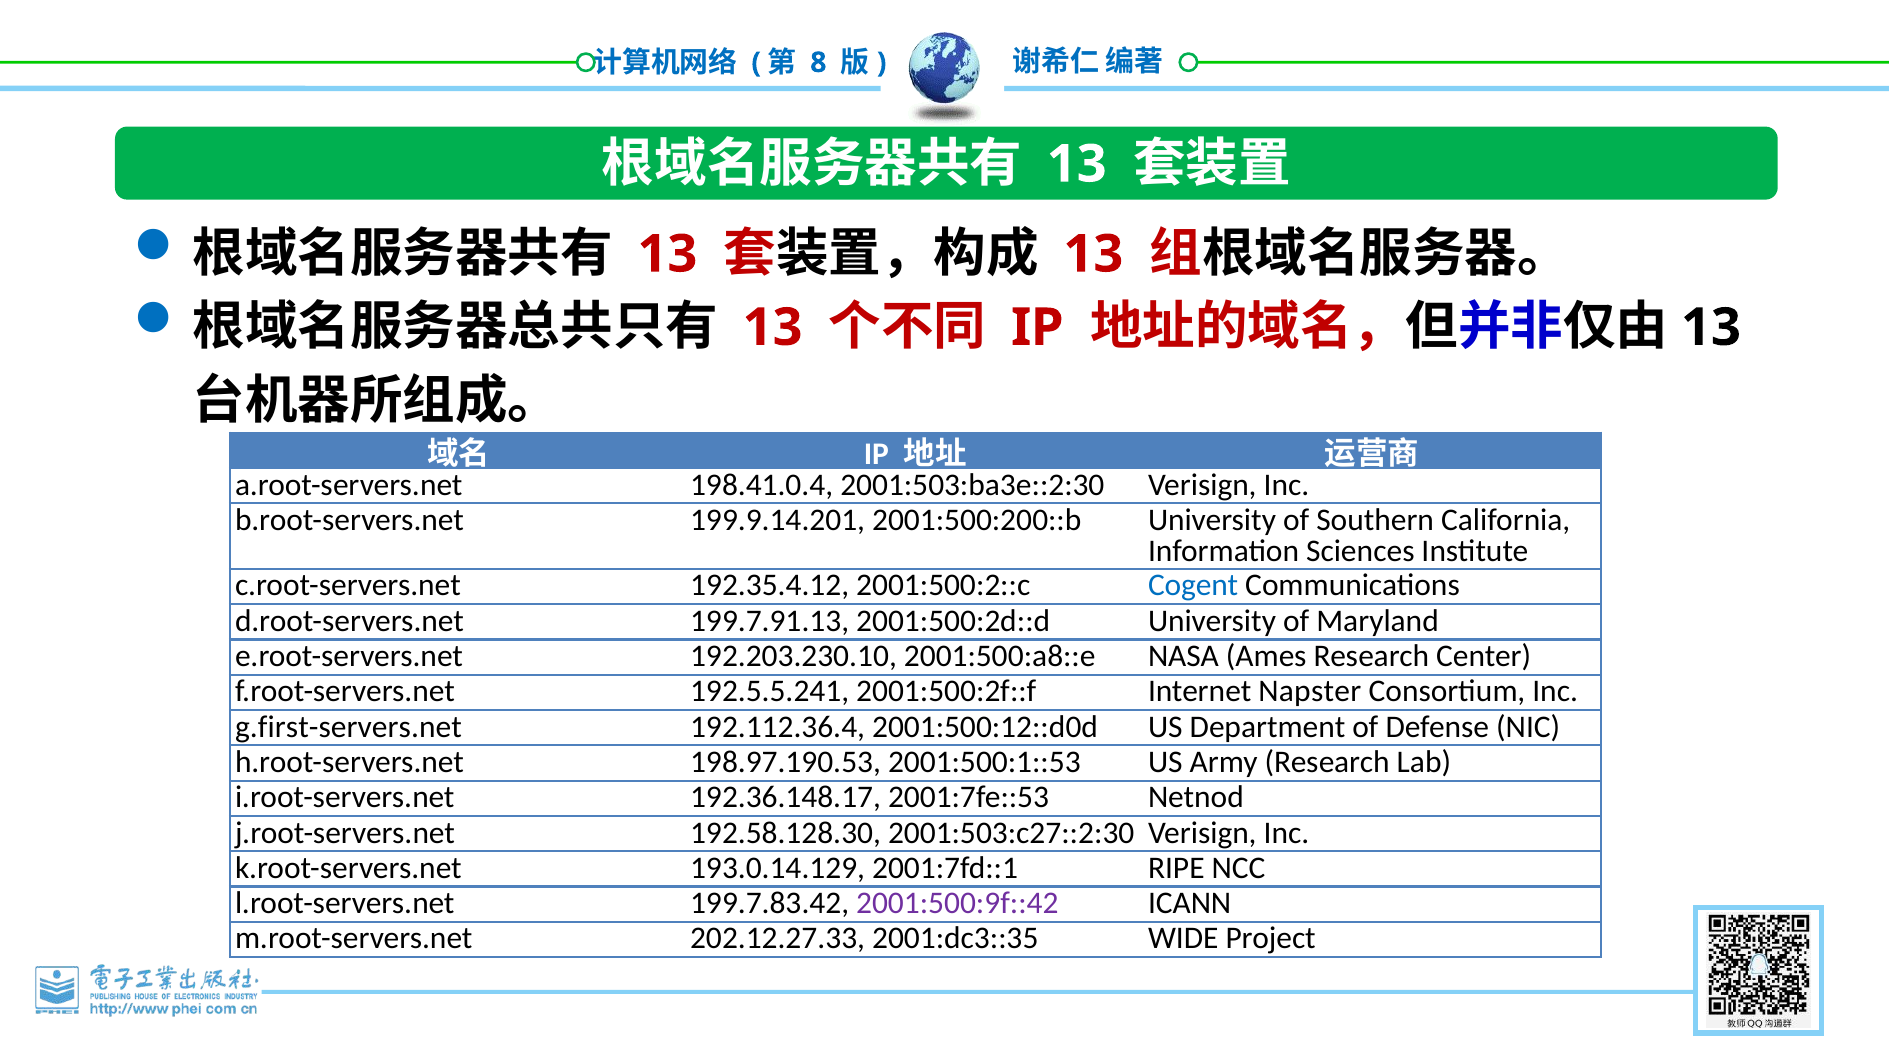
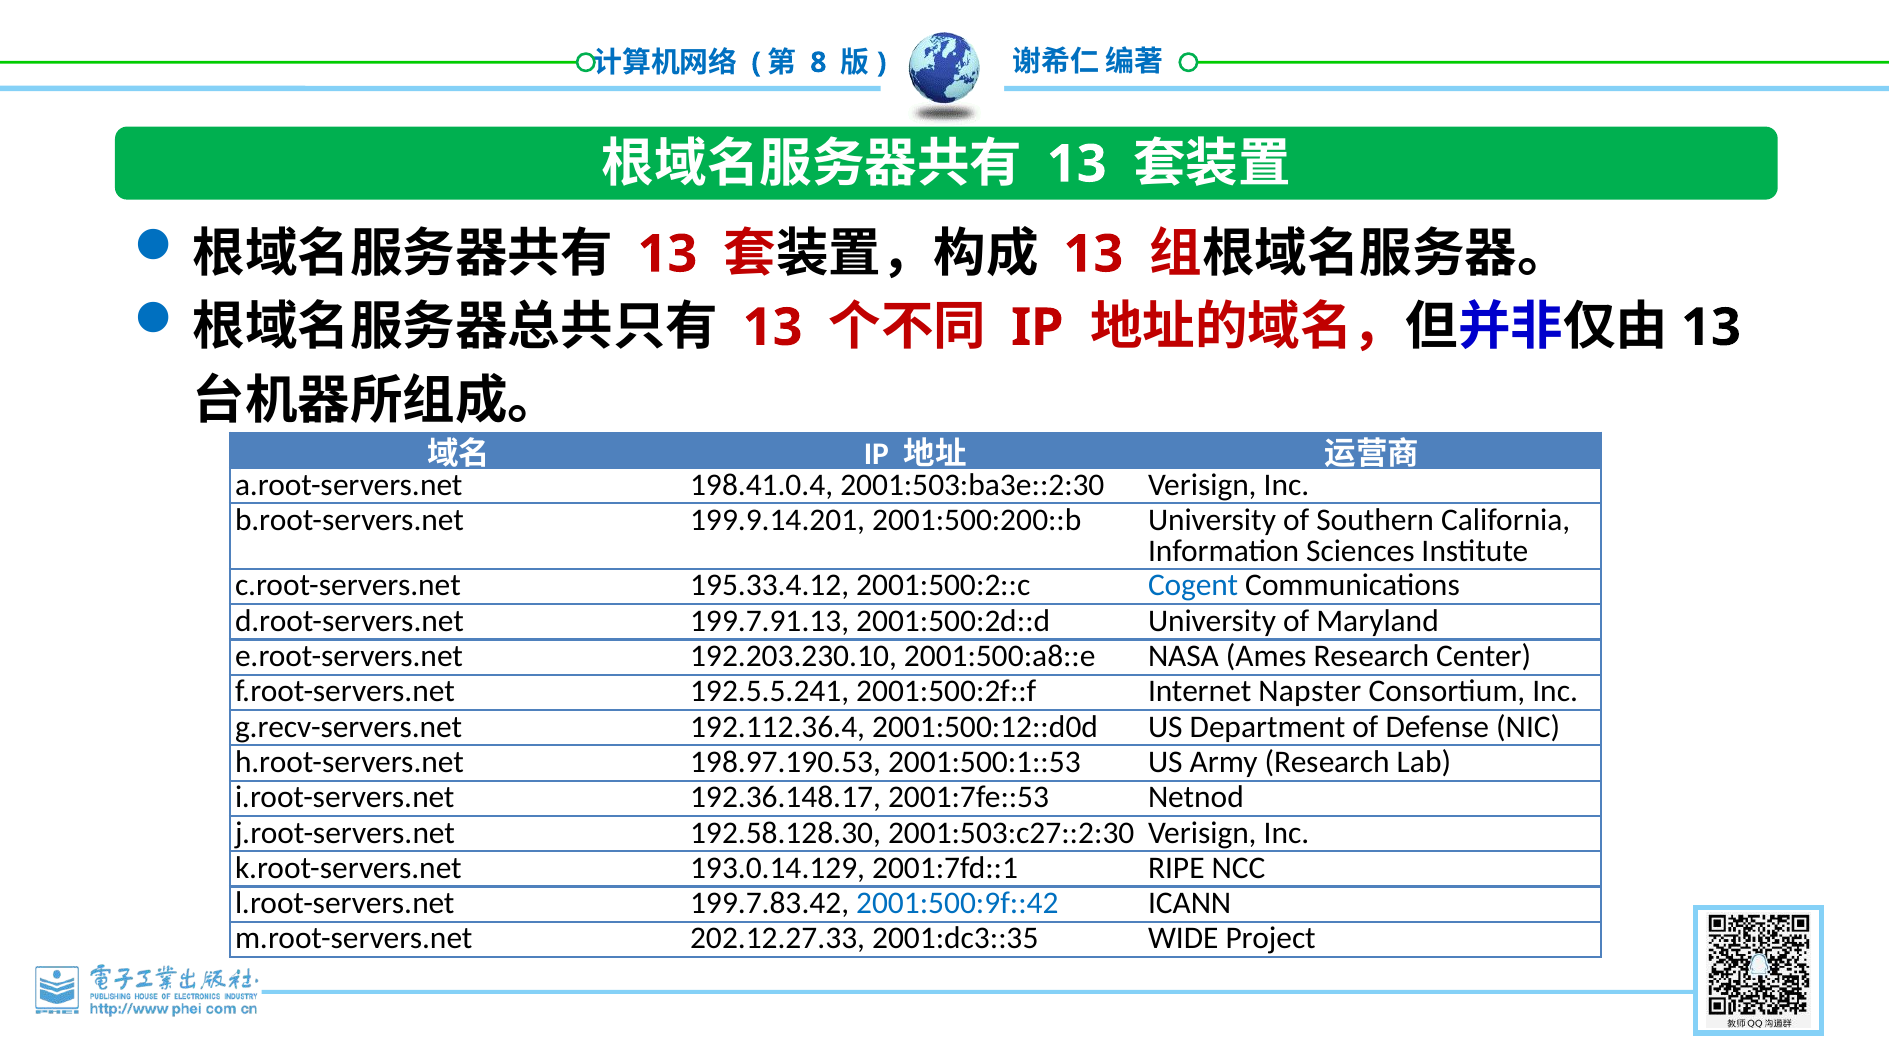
192.35.4.12: 192.35.4.12 -> 195.33.4.12 (770, 586)
g.first-servers.net: g.first-servers.net -> g.recv-servers.net (349, 727)
2001:500:9f::42 colour: purple -> blue (957, 904)
